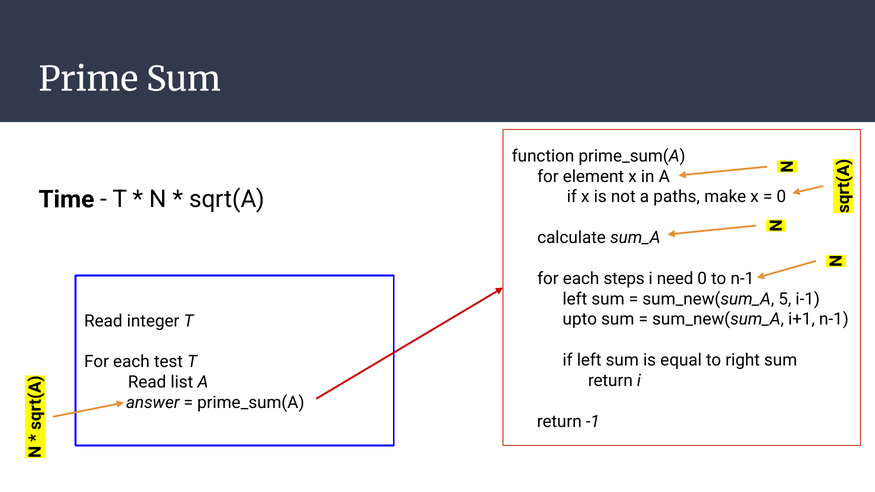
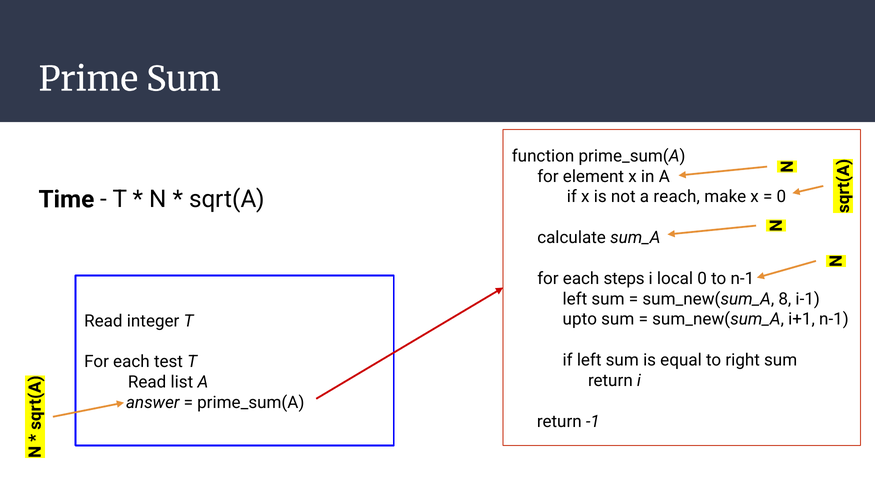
paths: paths -> reach (677, 197)
need: need -> local (675, 279)
5: 5 -> 8 (785, 299)
